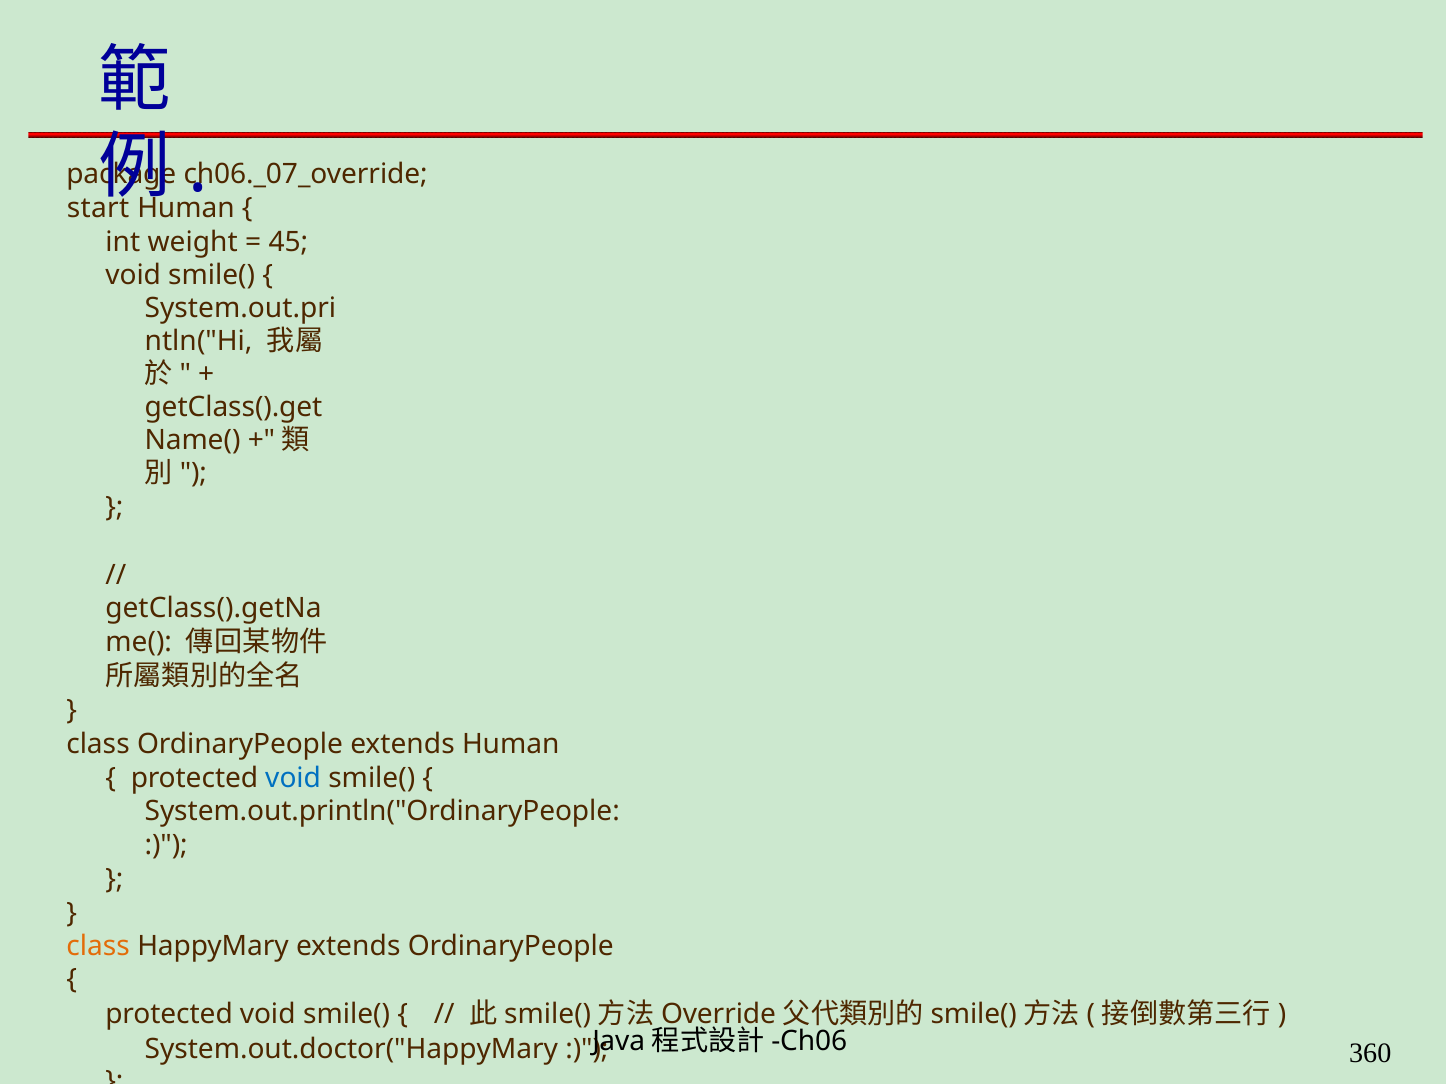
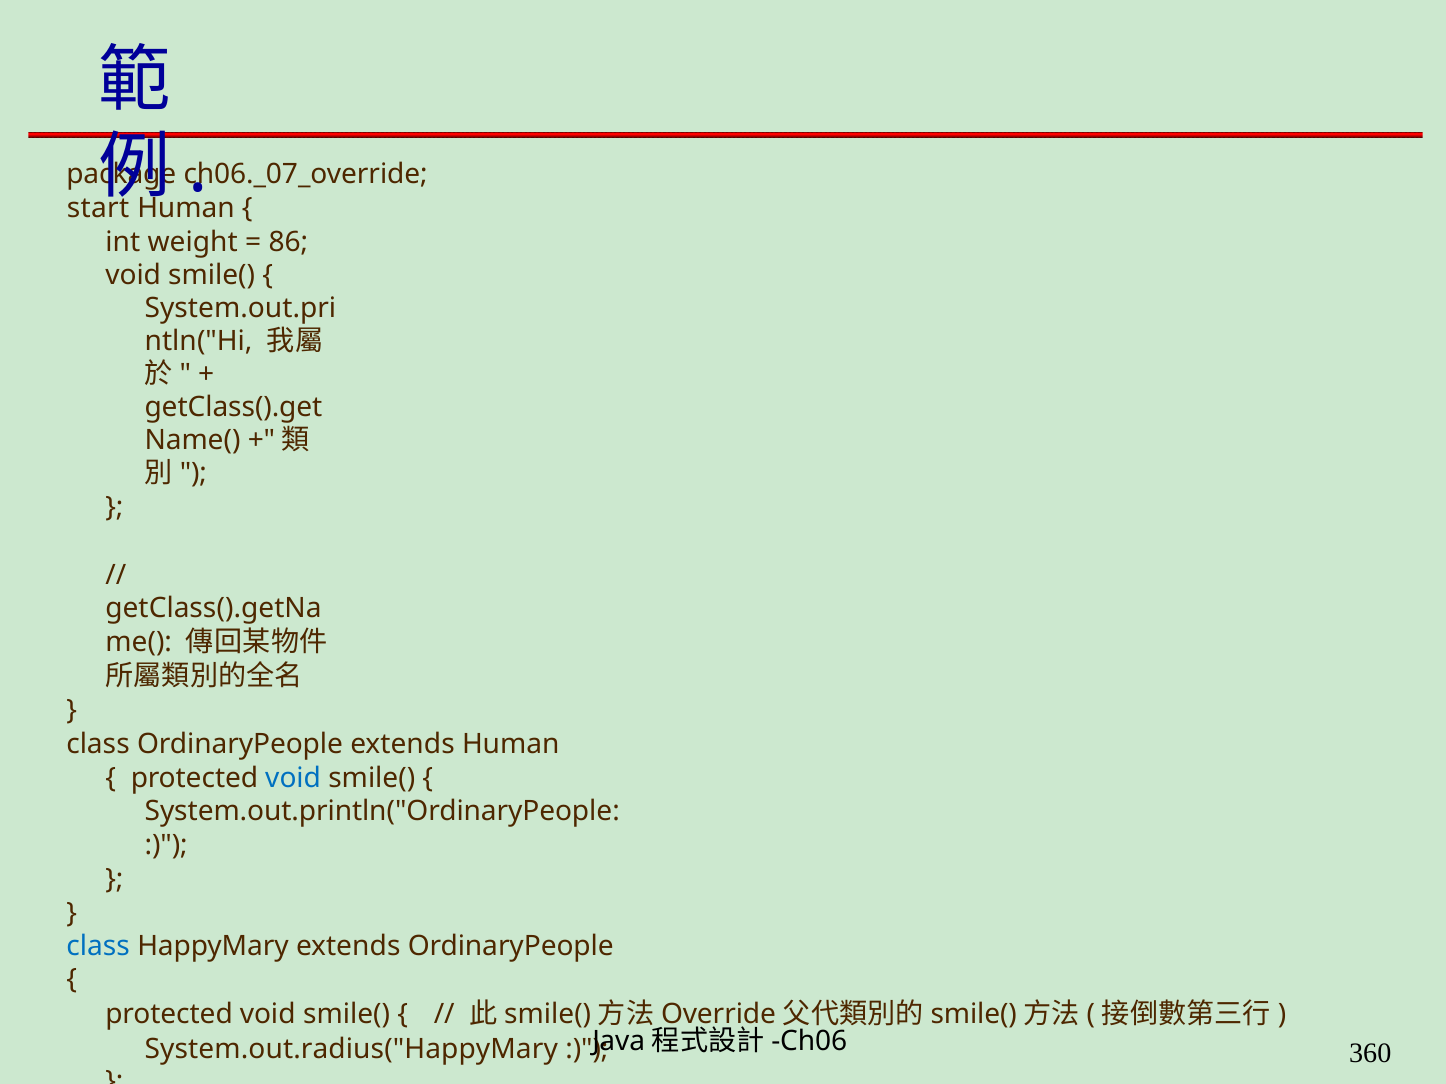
45: 45 -> 86 (288, 242)
class colour: orange -> blue (98, 947)
System.out.doctor("HappyMary: System.out.doctor("HappyMary -> System.out.radius("HappyMary (351, 1049)
